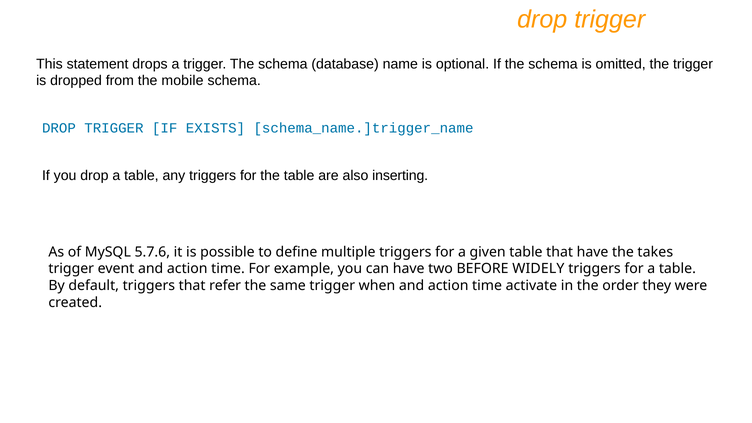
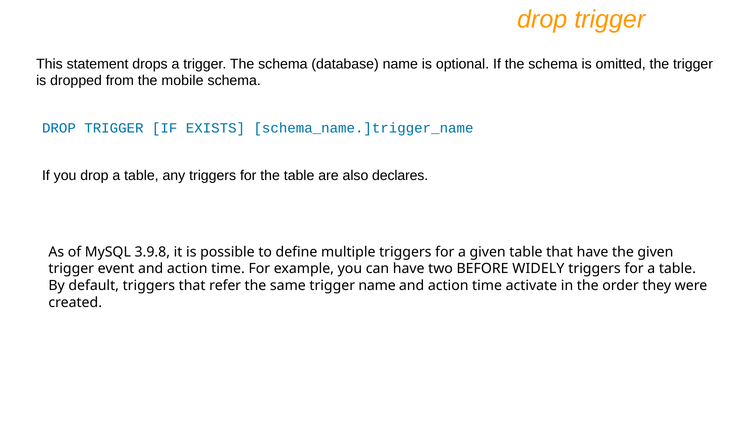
inserting: inserting -> declares (400, 176)
5.7.6: 5.7.6 -> 3.9.8 (152, 252)
the takes: takes -> given (655, 252)
trigger when: when -> name (377, 286)
